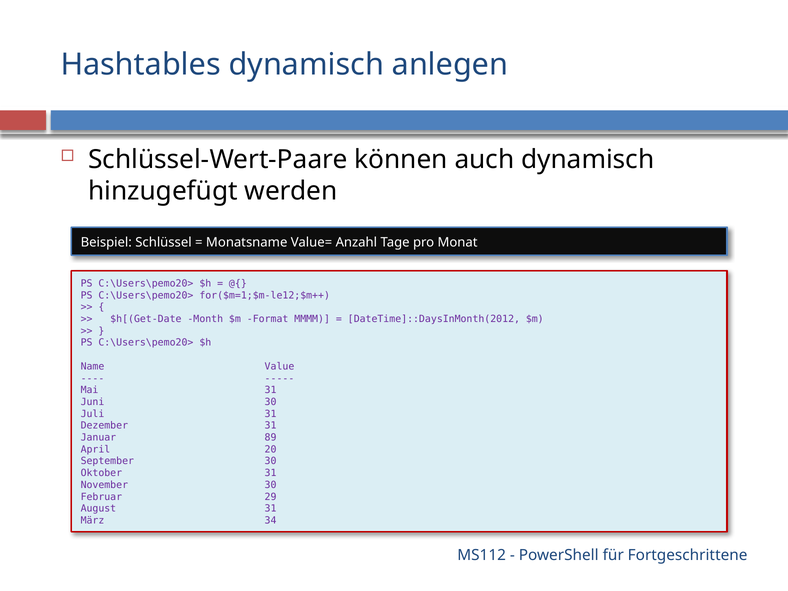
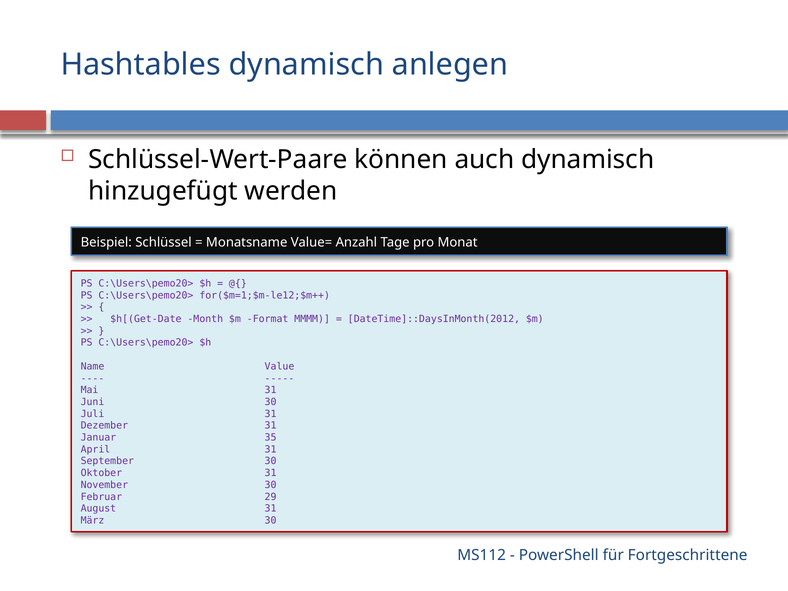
89: 89 -> 35 (271, 438)
April 20: 20 -> 31 (271, 449)
März 34: 34 -> 30 (271, 520)
